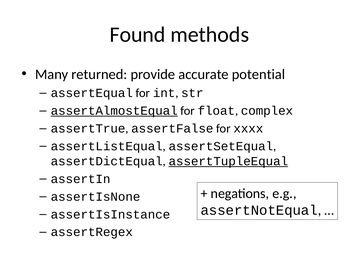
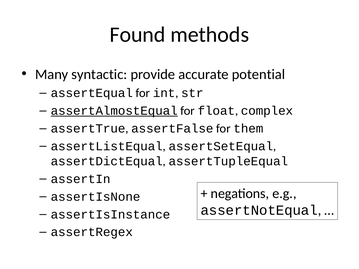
returned: returned -> syntactic (99, 74)
xxxx: xxxx -> them (248, 129)
assertTupleEqual underline: present -> none (228, 161)
